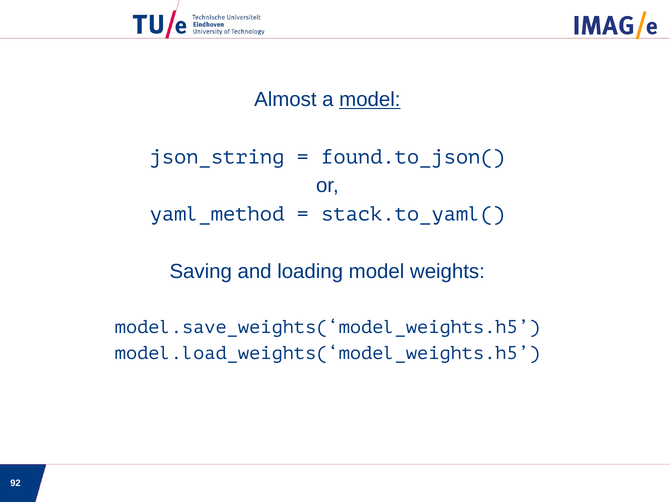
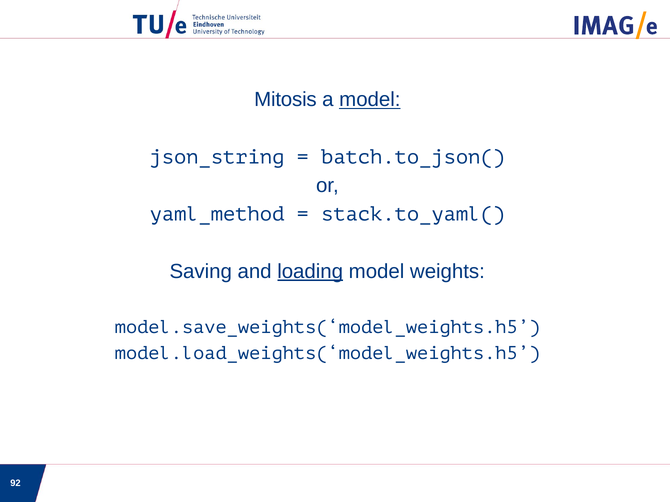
Almost: Almost -> Mitosis (285, 100)
found.to_json(: found.to_json( -> batch.to_json( (413, 157)
loading underline: none -> present (310, 272)
